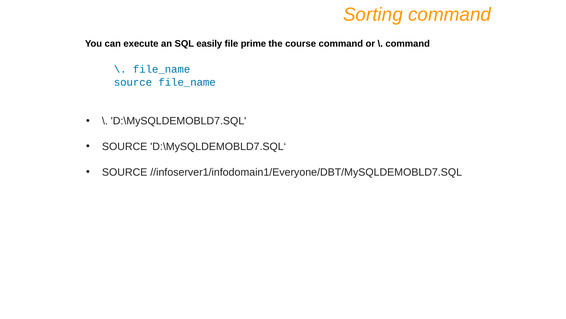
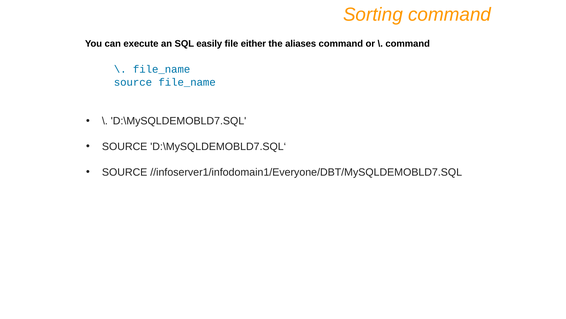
prime: prime -> either (253, 44)
course: course -> aliases (301, 44)
